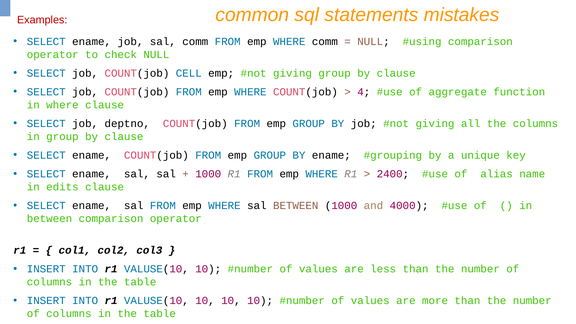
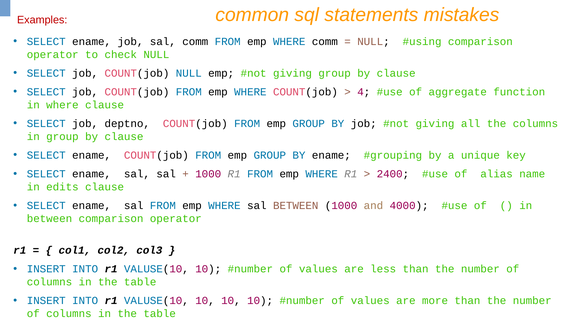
COUNT(job CELL: CELL -> NULL (189, 73)
